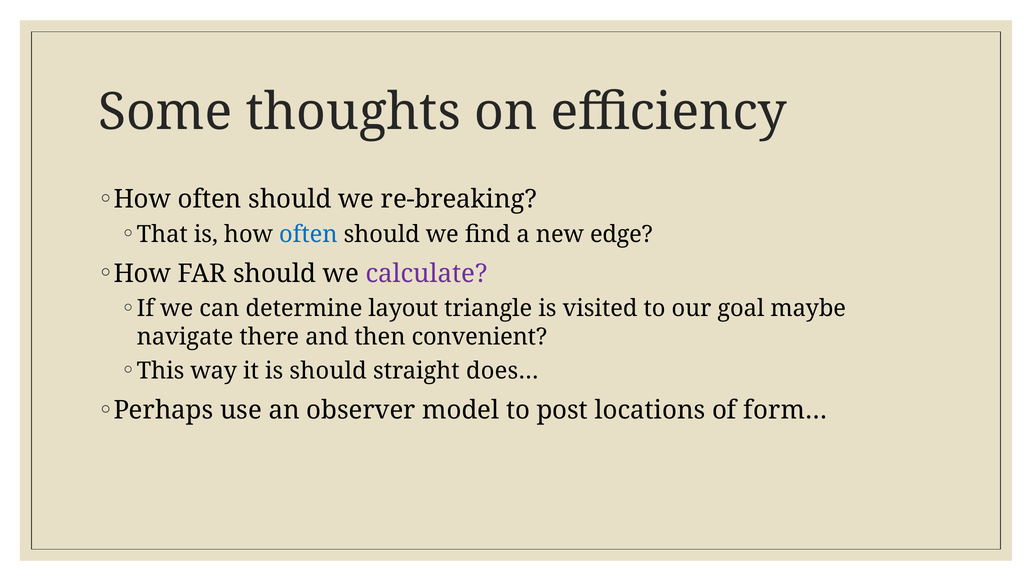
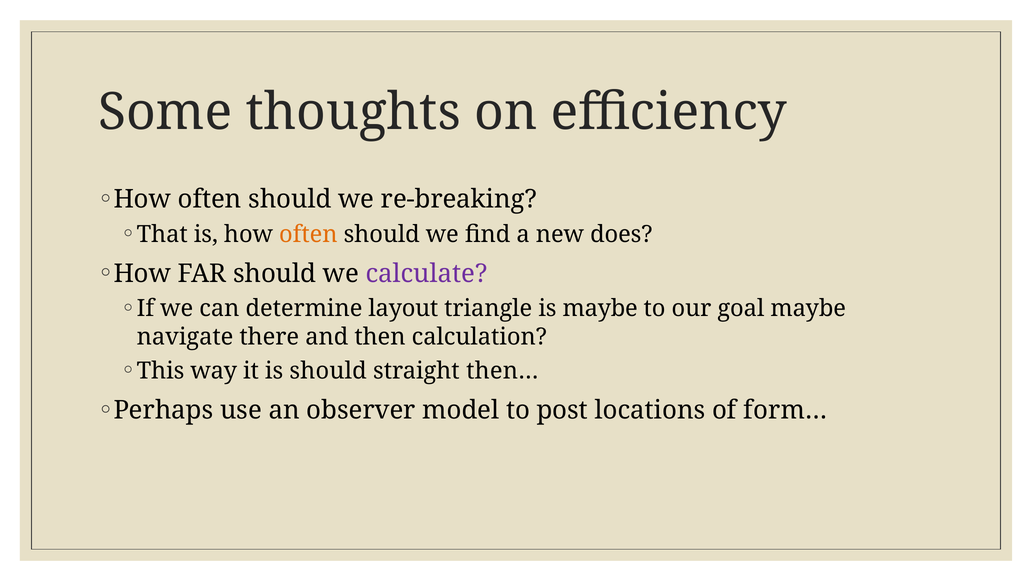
often colour: blue -> orange (308, 234)
edge: edge -> does (621, 234)
is visited: visited -> maybe (600, 308)
convenient: convenient -> calculation (479, 337)
does…: does… -> then… (502, 370)
